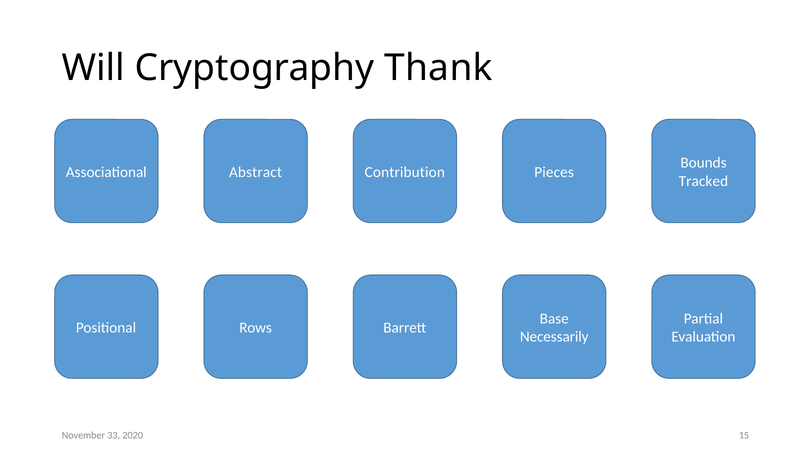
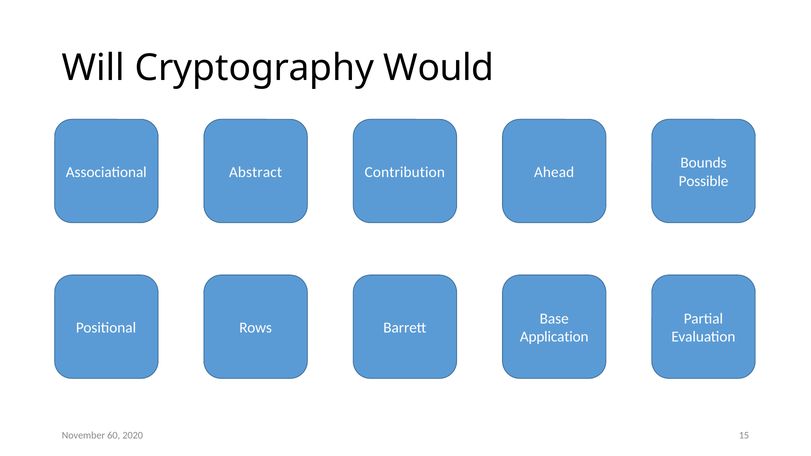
Thank: Thank -> Would (439, 68)
Pieces: Pieces -> Ahead (554, 172)
Tracked: Tracked -> Possible (704, 181)
Necessarily: Necessarily -> Application (554, 337)
33: 33 -> 60 (114, 436)
